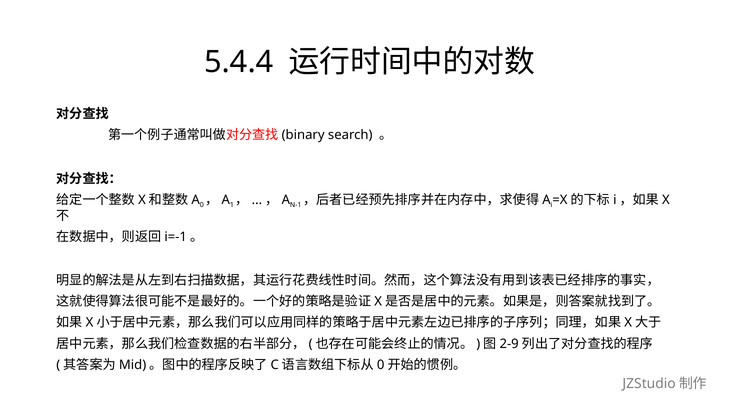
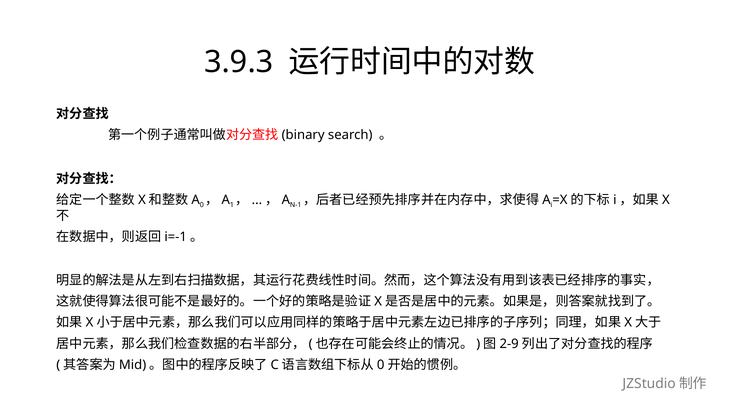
5.4.4: 5.4.4 -> 3.9.3 (239, 62)
